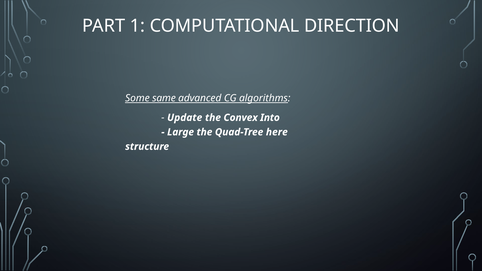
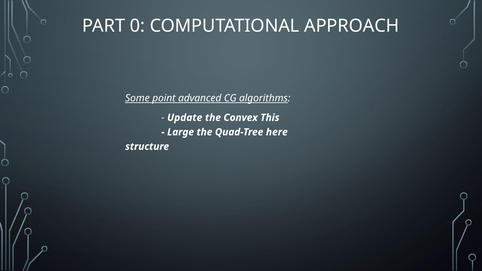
1: 1 -> 0 (137, 26)
DIRECTION: DIRECTION -> APPROACH (352, 26)
same: same -> point (164, 98)
Into: Into -> This (270, 118)
